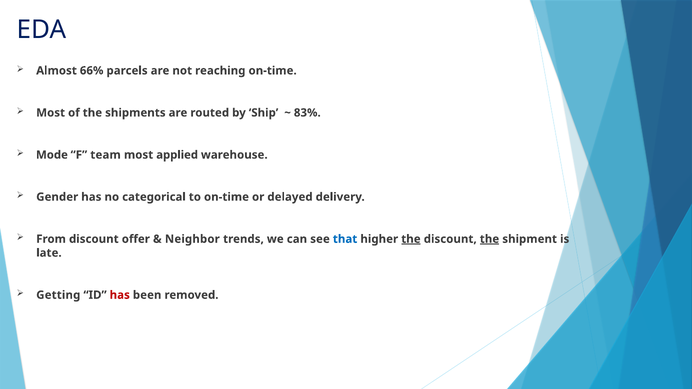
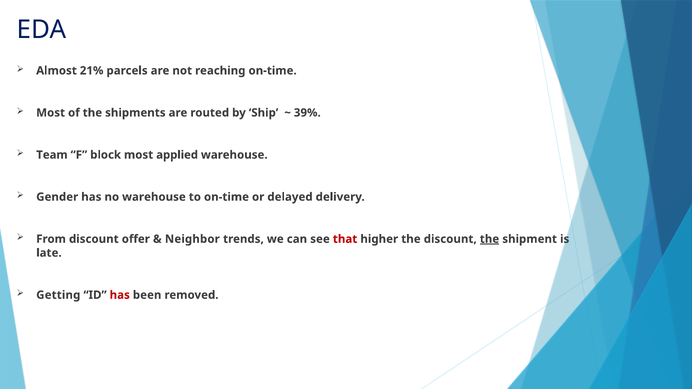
66%: 66% -> 21% (92, 71)
83%: 83% -> 39% (307, 113)
Mode: Mode -> Team (52, 155)
team: team -> block (106, 155)
no categorical: categorical -> warehouse (154, 197)
that colour: blue -> red (345, 239)
the underline: present -> none (411, 239)
